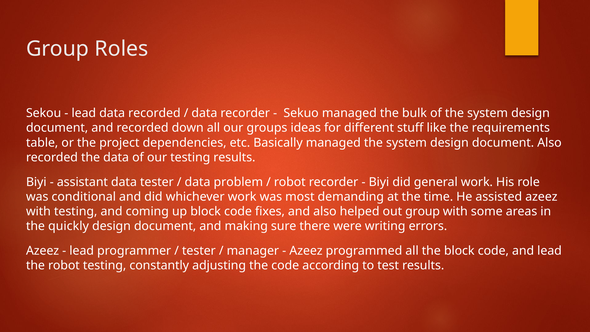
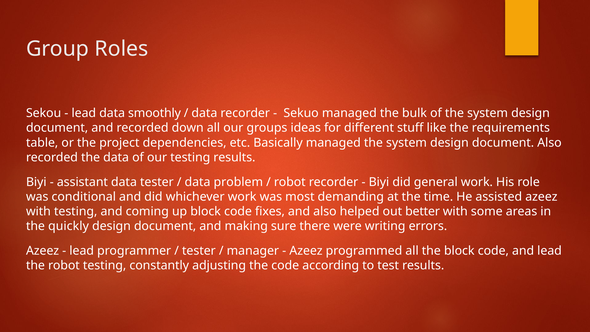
data recorded: recorded -> smoothly (154, 113)
out group: group -> better (423, 211)
